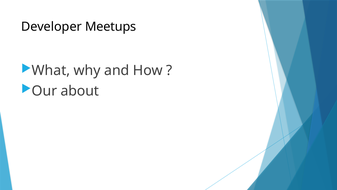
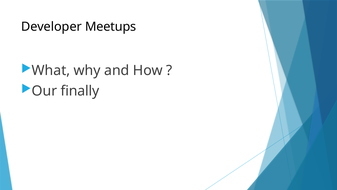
about: about -> finally (80, 91)
